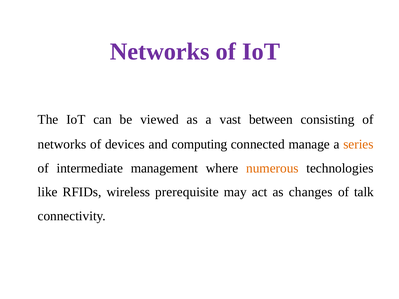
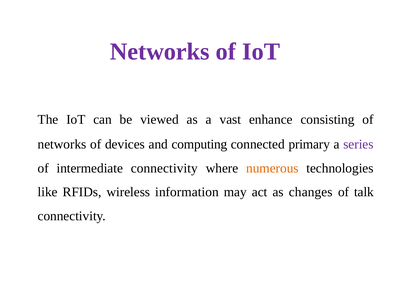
between: between -> enhance (271, 120)
manage: manage -> primary (309, 144)
series colour: orange -> purple (358, 144)
intermediate management: management -> connectivity (164, 168)
prerequisite: prerequisite -> information (187, 192)
